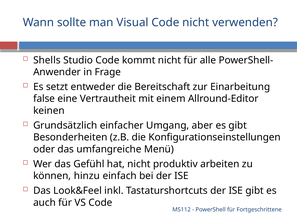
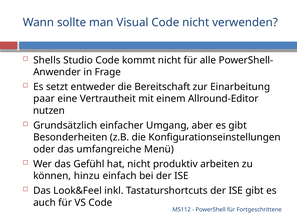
false: false -> paar (44, 99)
keinen: keinen -> nutzen (49, 110)
